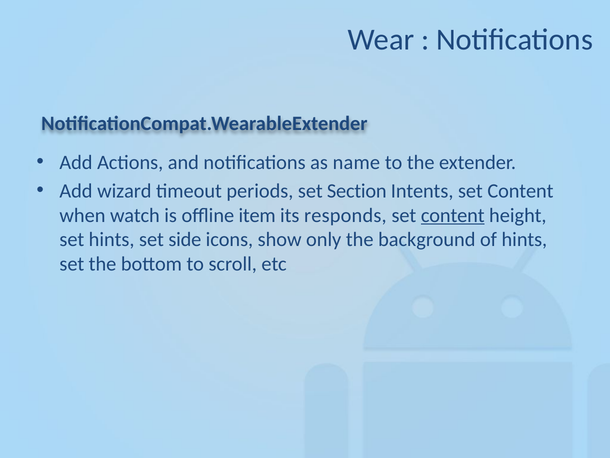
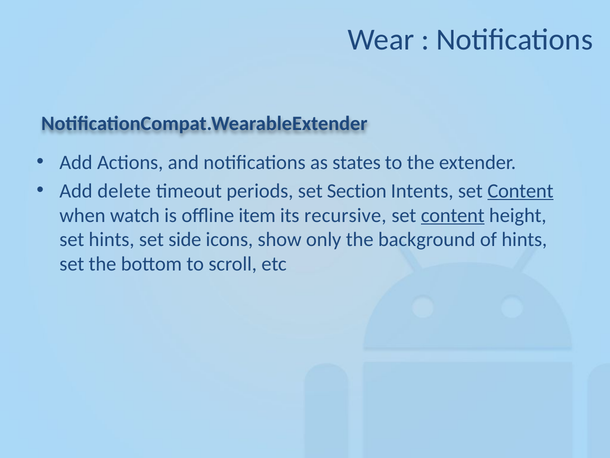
name: name -> states (357, 162)
wizard: wizard -> delete (124, 191)
Content underline: none -> present (520, 191)
responds: responds -> recursive (345, 215)
